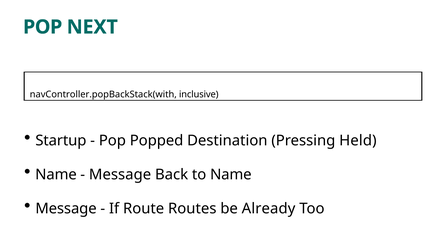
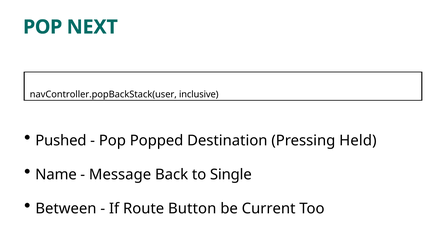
navController.popBackStack(with: navController.popBackStack(with -> navController.popBackStack(user (103, 94)
Startup: Startup -> Pushed (61, 141)
to Name: Name -> Single (231, 175)
Message: Message -> Between (66, 208)
Routes: Routes -> Button (192, 208)
Already: Already -> Current (269, 208)
